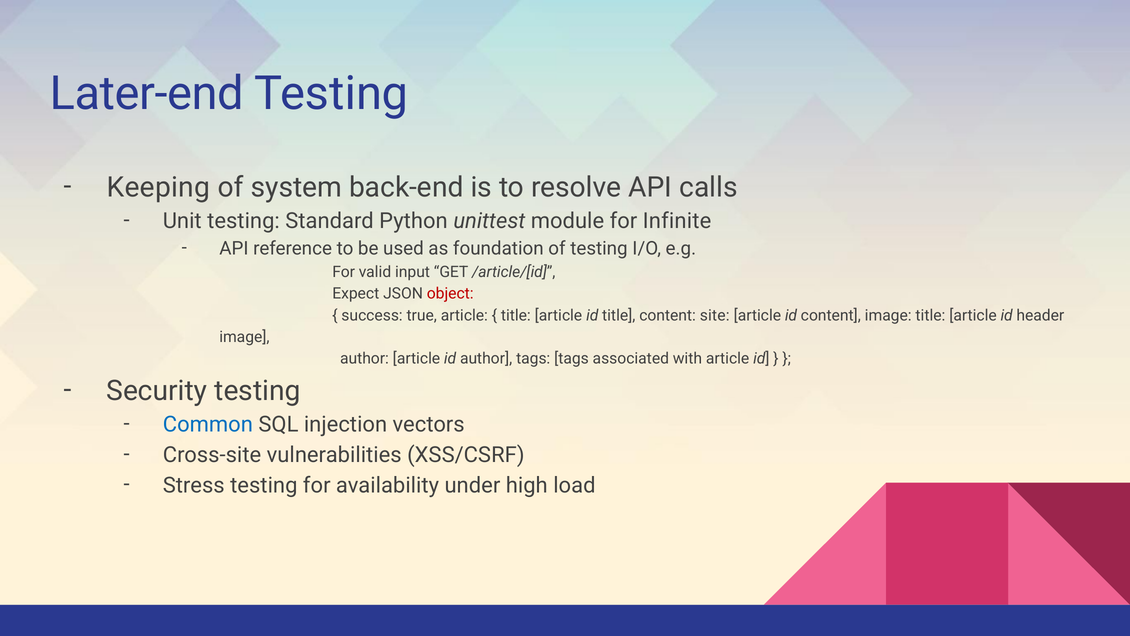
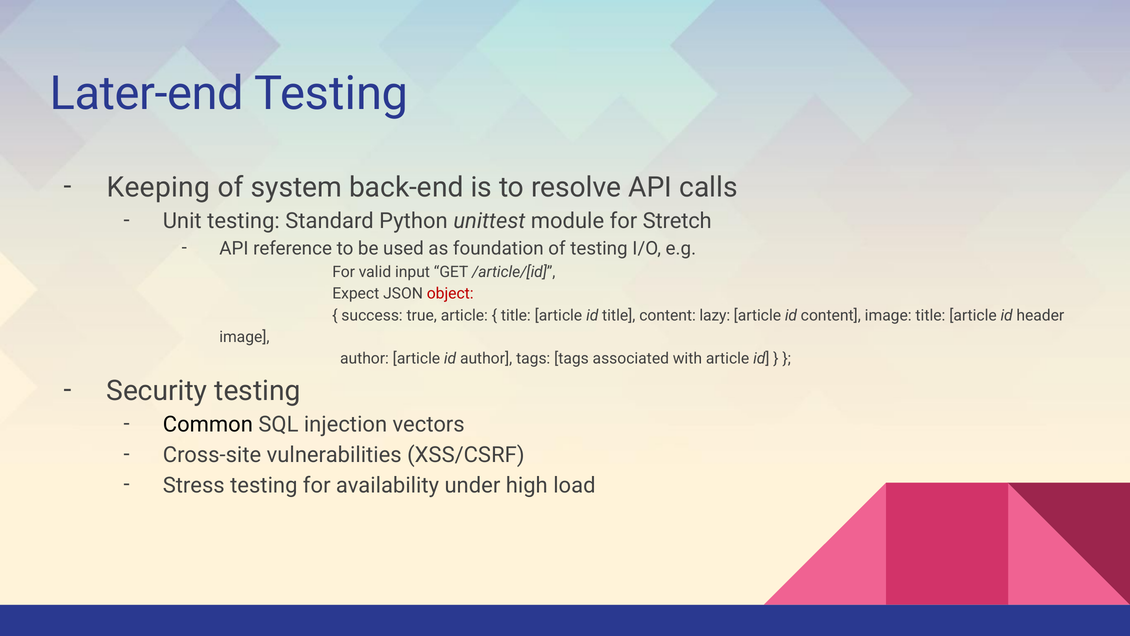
Infinite: Infinite -> Stretch (677, 221)
site: site -> lazy (715, 315)
Common colour: blue -> black (208, 424)
